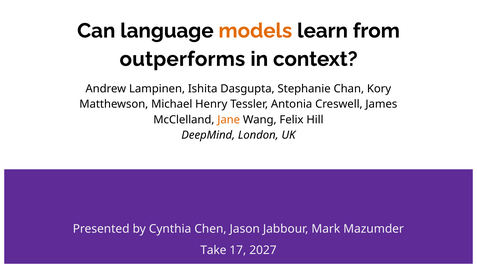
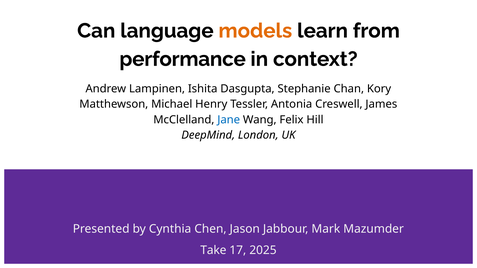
outperforms: outperforms -> performance (183, 59)
Jane colour: orange -> blue (229, 120)
2027: 2027 -> 2025 (263, 250)
